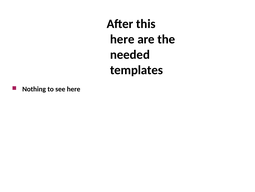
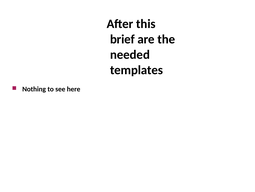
here: here -> brief (122, 39)
